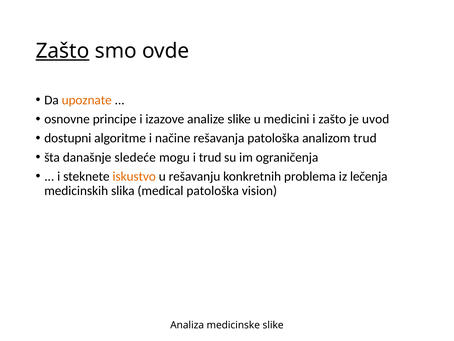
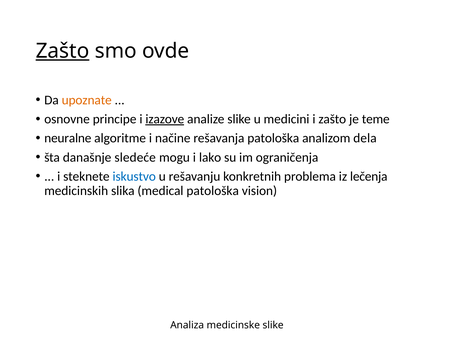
izazove underline: none -> present (165, 119)
uvod: uvod -> teme (376, 119)
dostupni: dostupni -> neuralne (68, 138)
analizom trud: trud -> dela (365, 138)
i trud: trud -> lako (210, 157)
iskustvo colour: orange -> blue (134, 176)
